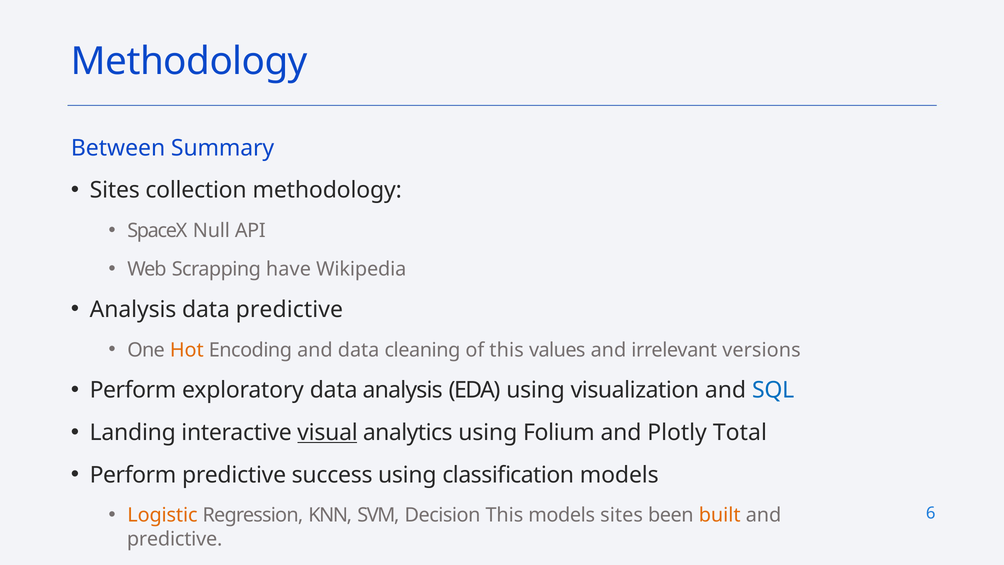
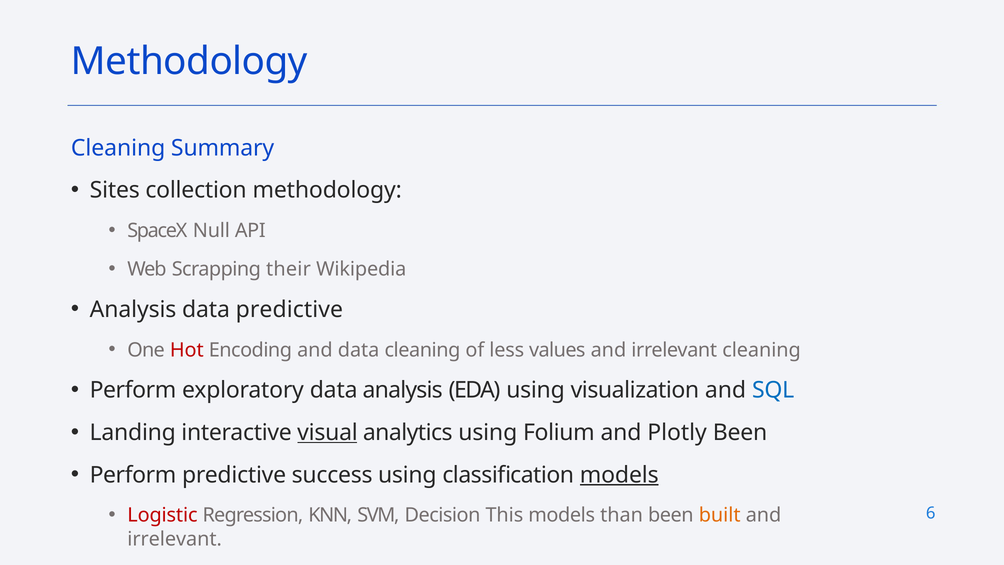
Between: Between -> Cleaning (118, 148)
have: have -> their (288, 269)
Hot colour: orange -> red (187, 350)
of this: this -> less (507, 350)
irrelevant versions: versions -> cleaning (762, 350)
Plotly Total: Total -> Been (740, 432)
models underline: none -> present (619, 475)
Logistic colour: orange -> red (162, 515)
models sites: sites -> than (622, 515)
predictive: predictive -> irrelevant (175, 539)
